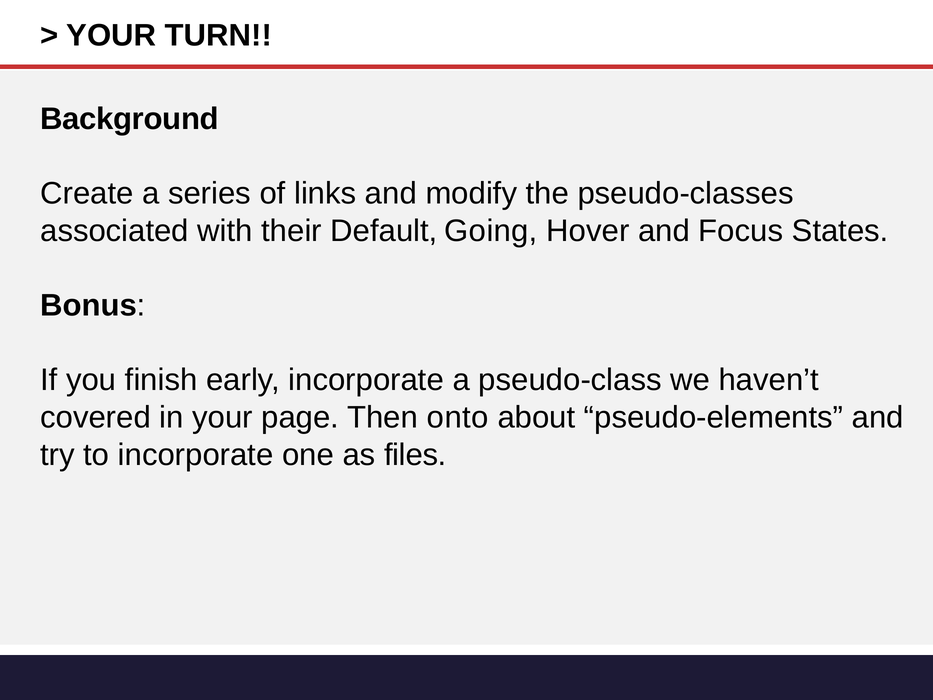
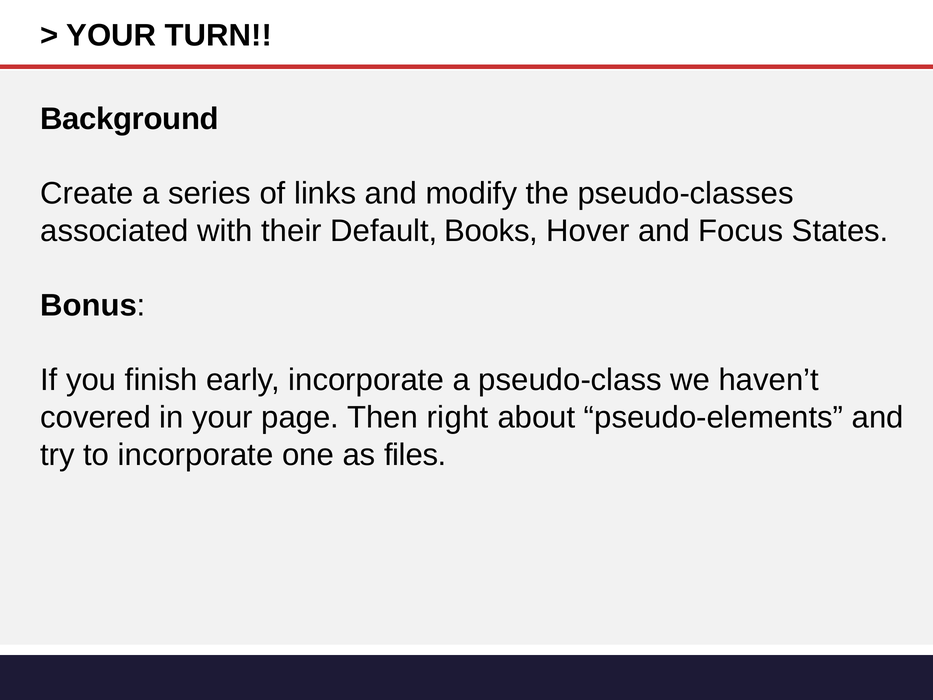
Going: Going -> Books (491, 231)
onto: onto -> right (458, 417)
